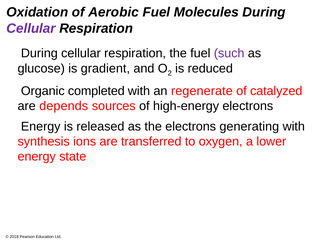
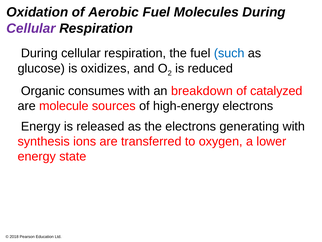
such colour: purple -> blue (229, 53)
gradient: gradient -> oxidizes (105, 68)
completed: completed -> consumes (96, 91)
regenerate: regenerate -> breakdown (202, 91)
depends: depends -> molecule (64, 106)
